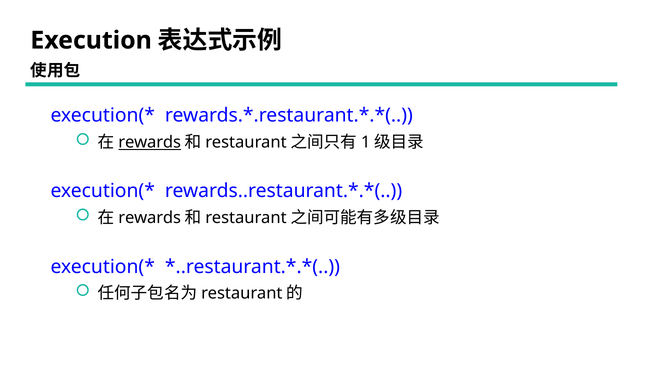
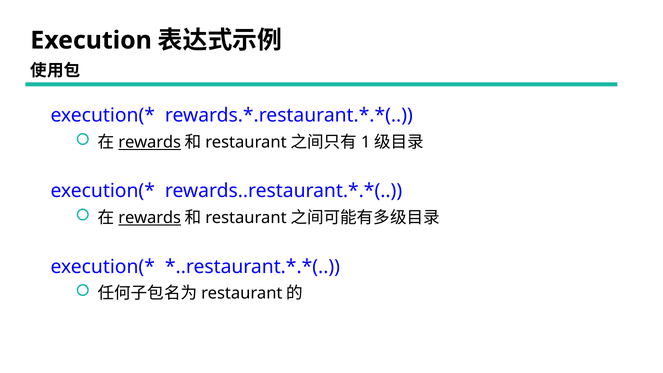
rewards underline: none -> present (150, 218)
